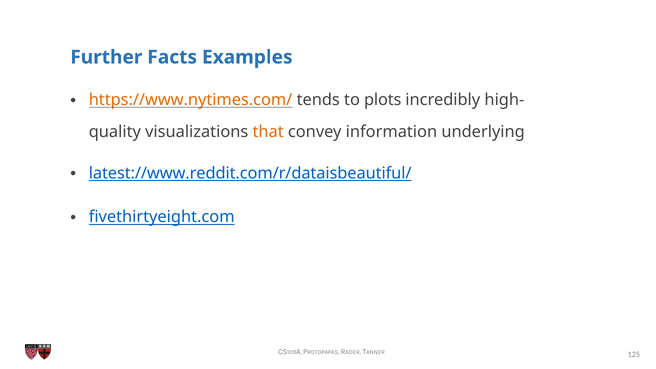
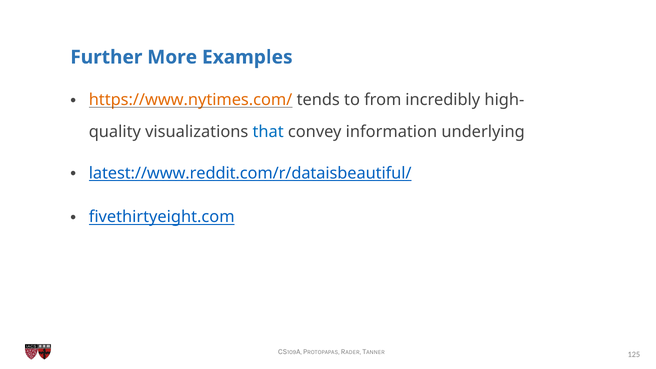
Facts: Facts -> More (172, 57)
plots: plots -> from (383, 100)
that colour: orange -> blue (268, 132)
